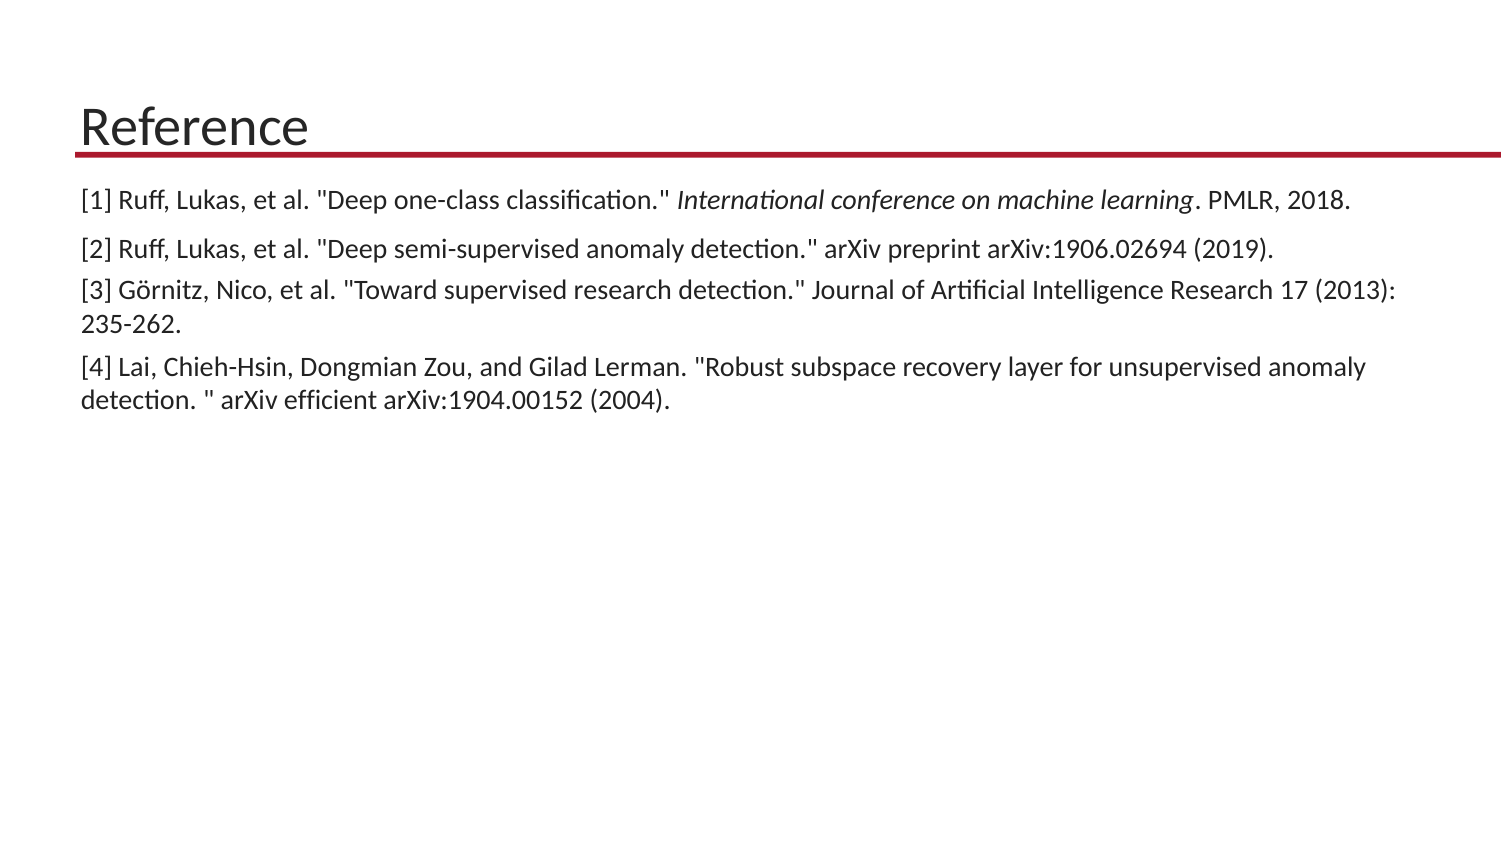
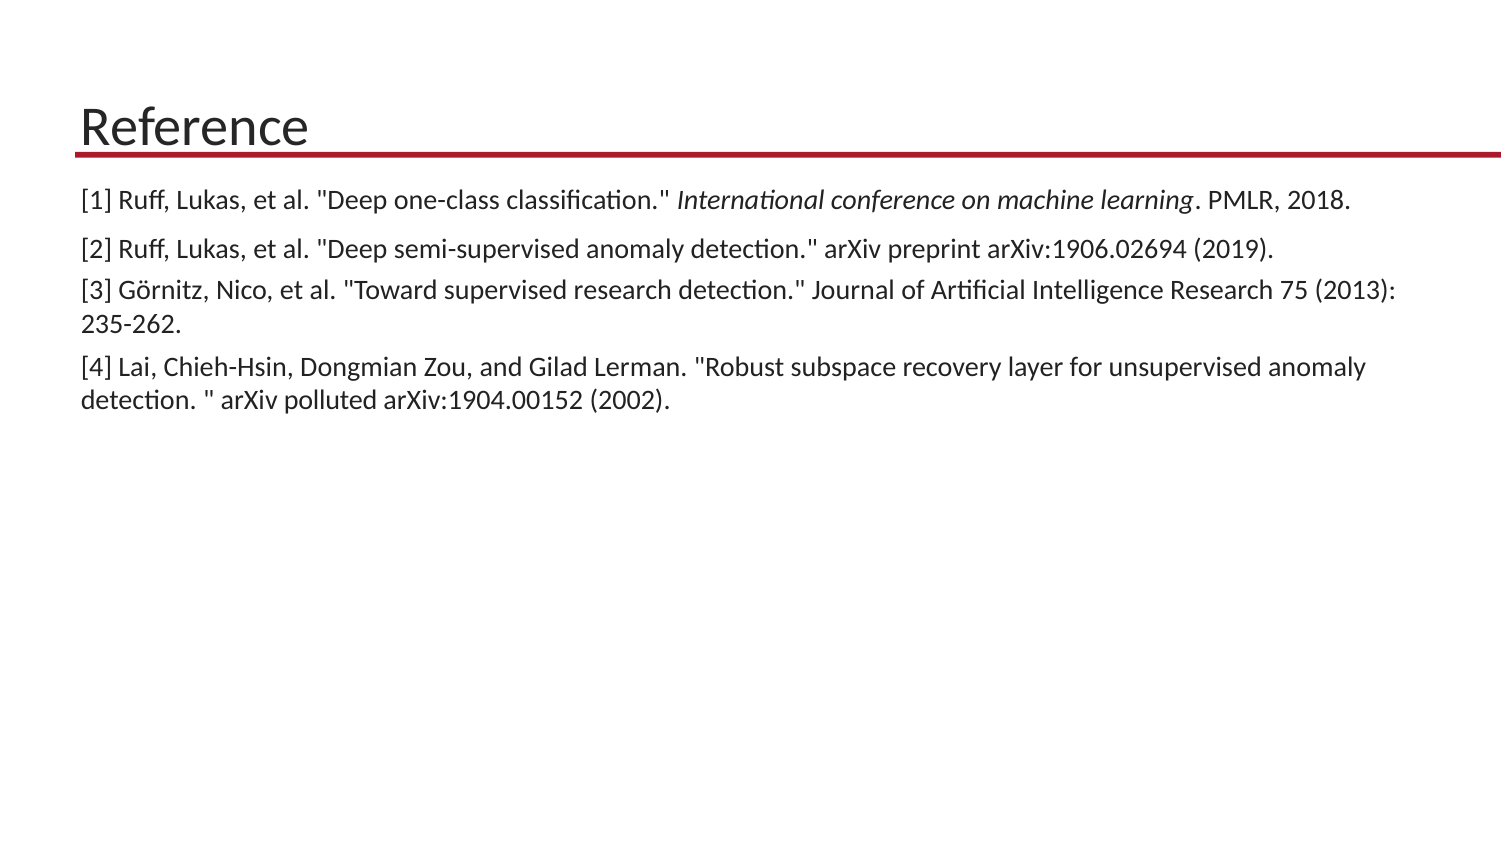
17: 17 -> 75 (1294, 290)
efficient: efficient -> polluted (331, 401)
2004: 2004 -> 2002 (630, 401)
